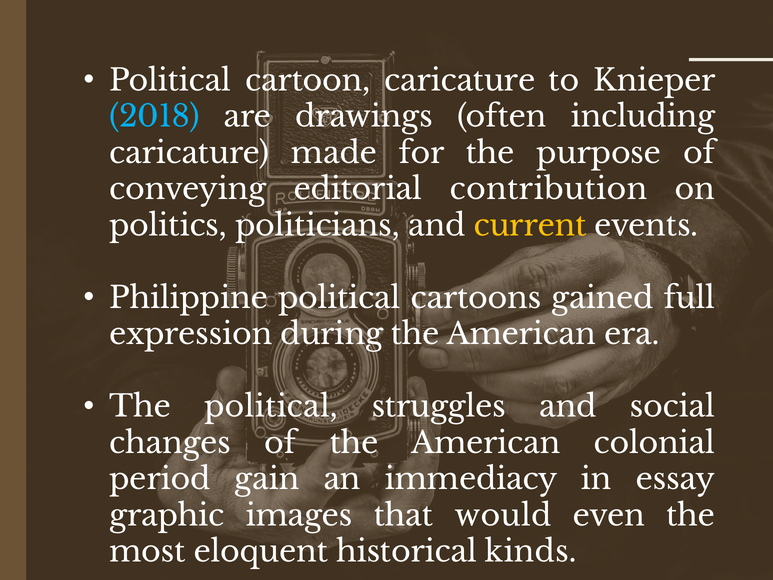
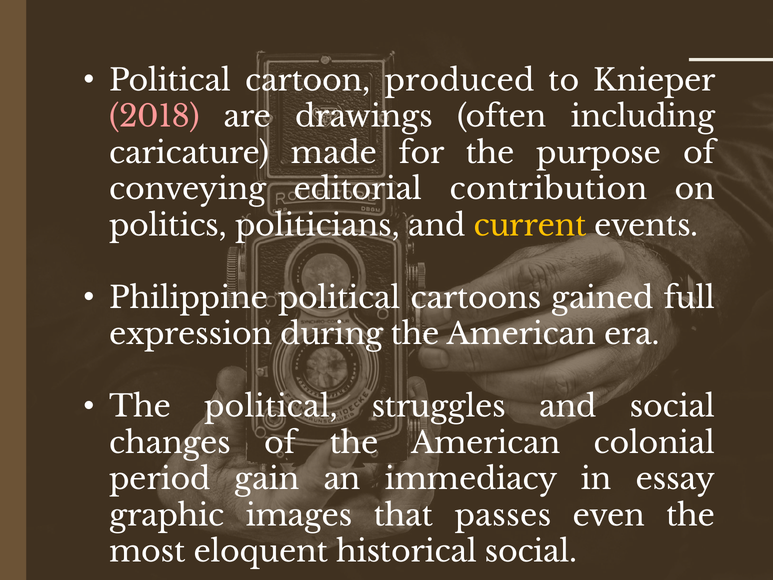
cartoon caricature: caricature -> produced (460, 81)
2018 colour: light blue -> pink (155, 117)
would: would -> passes (503, 515)
historical kinds: kinds -> social (531, 552)
